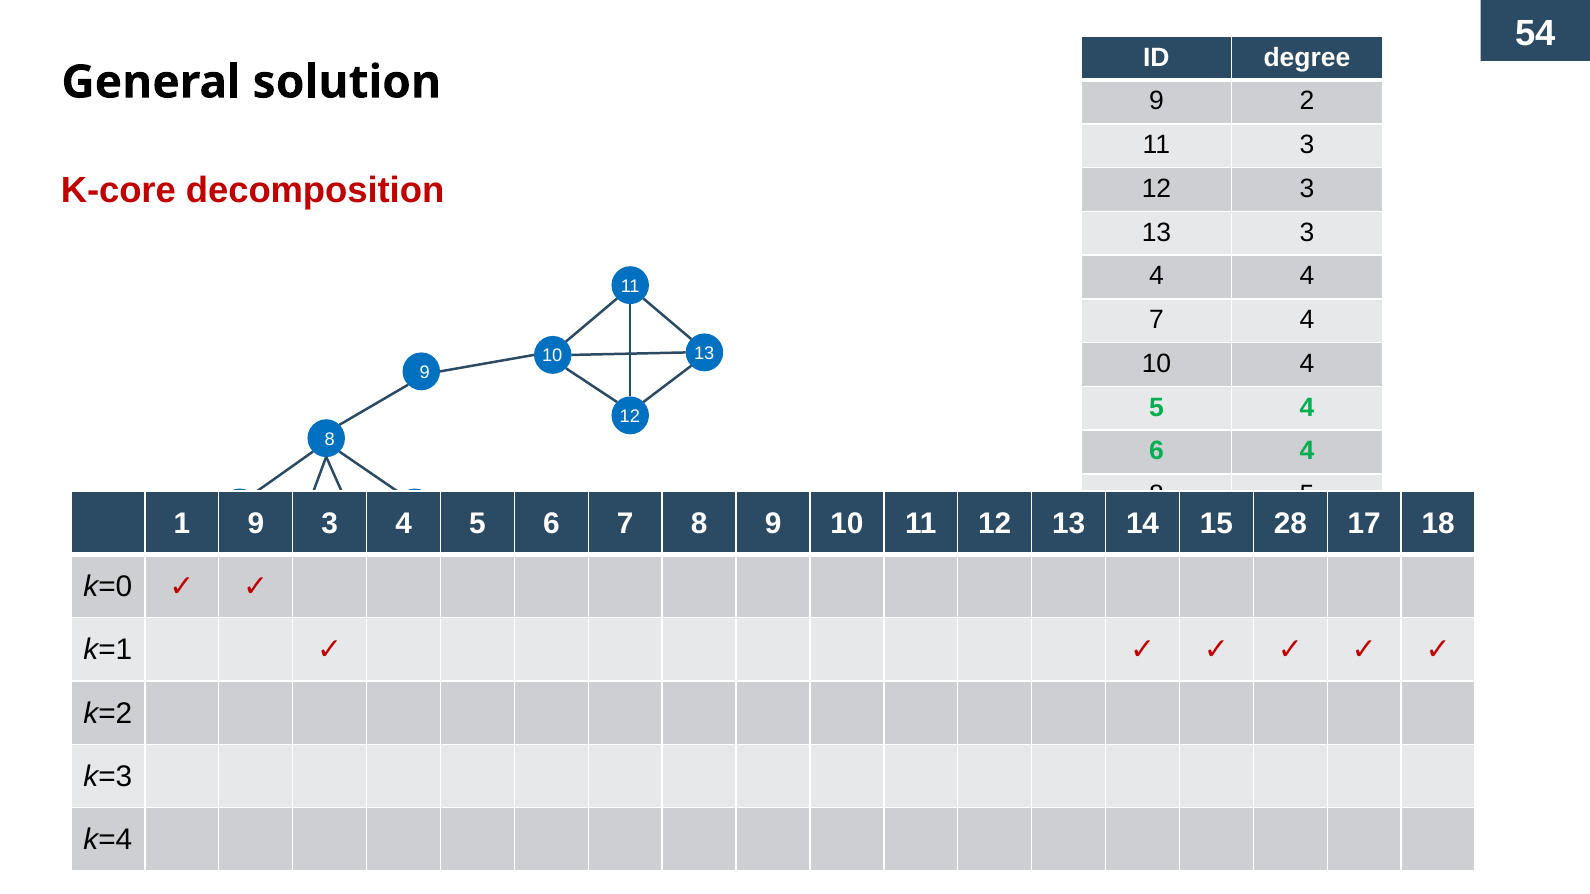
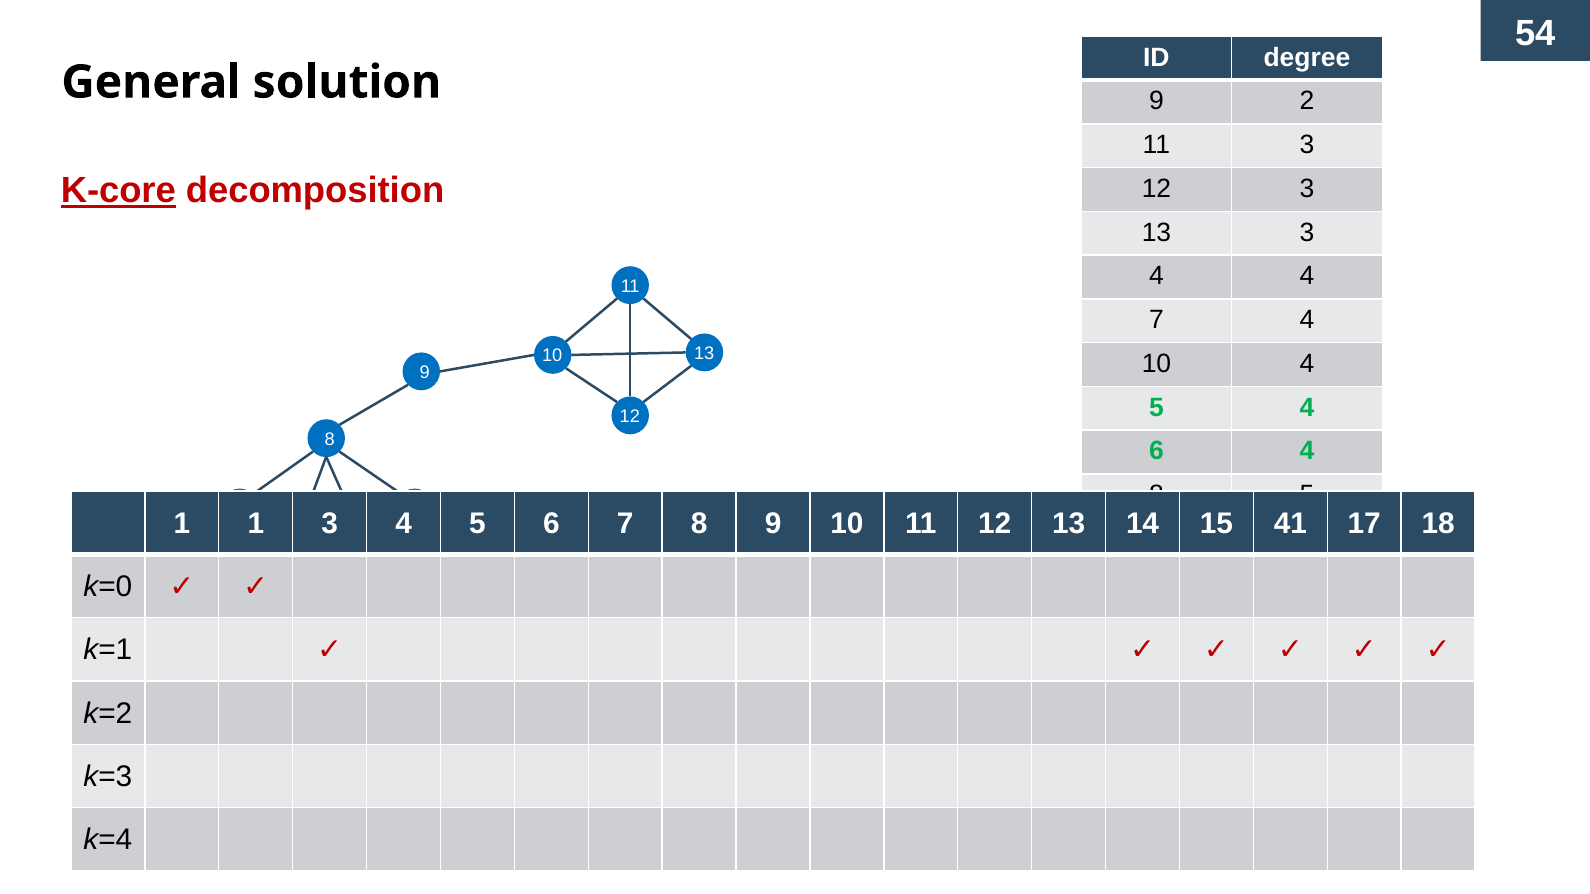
K-core underline: none -> present (118, 191)
1 9: 9 -> 1 (256, 523)
28: 28 -> 41 (1290, 523)
